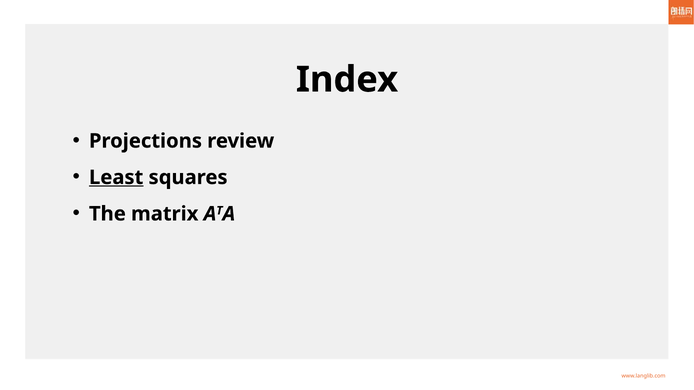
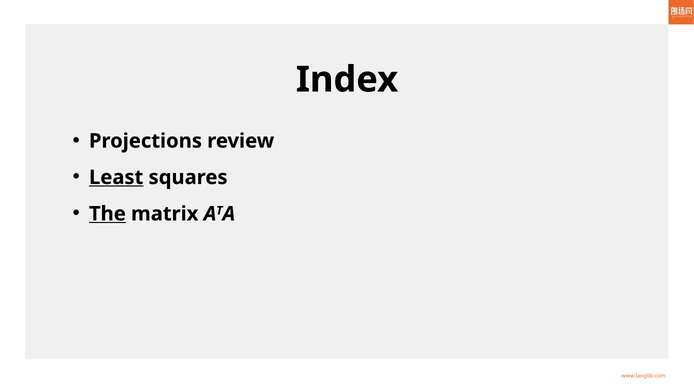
The underline: none -> present (107, 214)
